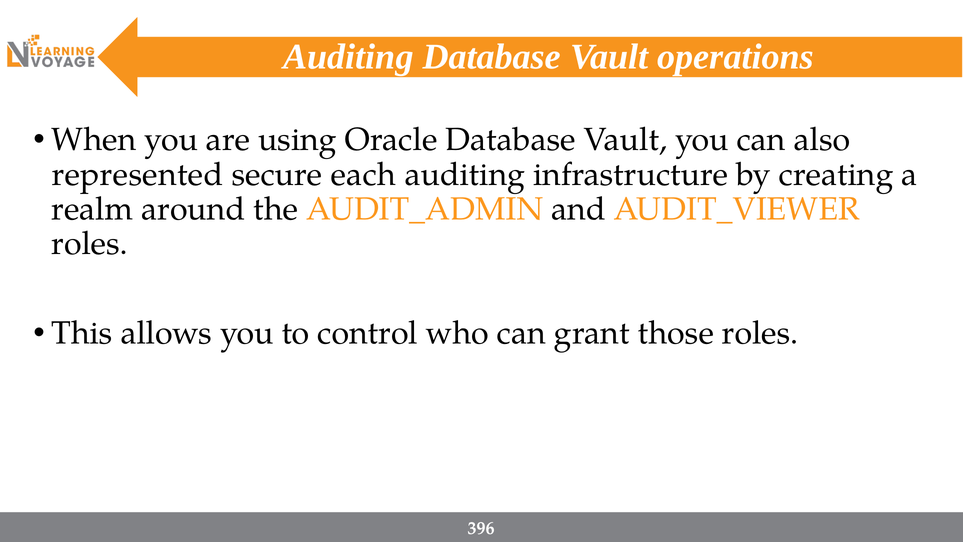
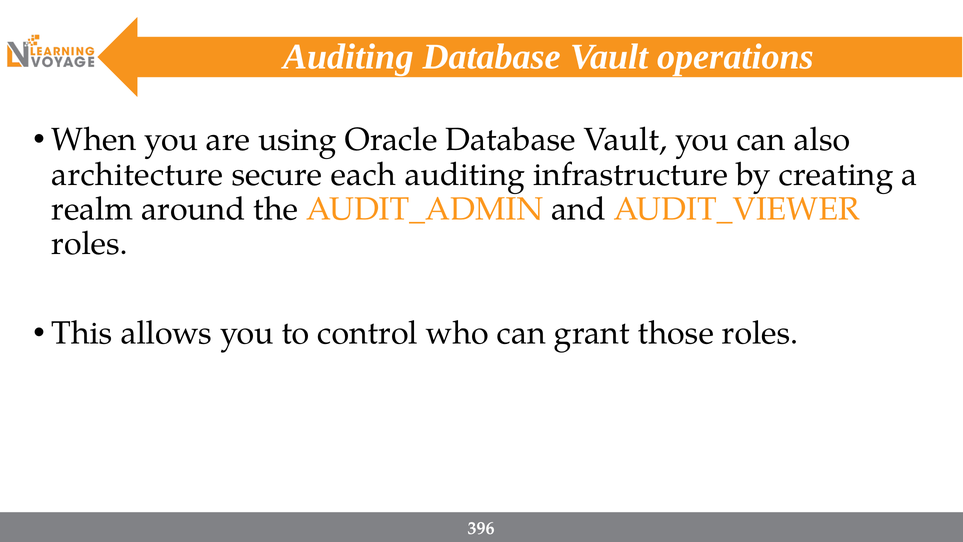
represented: represented -> architecture (137, 174)
